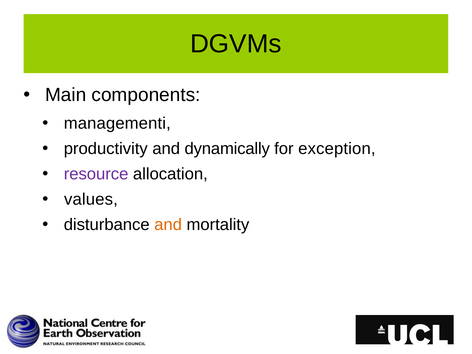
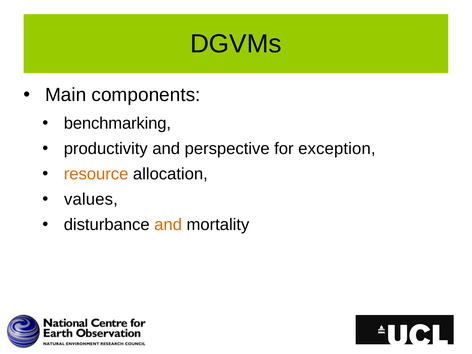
managementi: managementi -> benchmarking (117, 123)
dynamically: dynamically -> perspective (227, 149)
resource colour: purple -> orange (96, 174)
